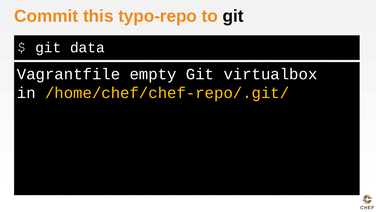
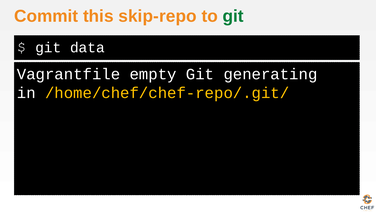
typo-repo: typo-repo -> skip-repo (158, 16)
git colour: black -> green (233, 16)
virtualbox: virtualbox -> generating (270, 74)
